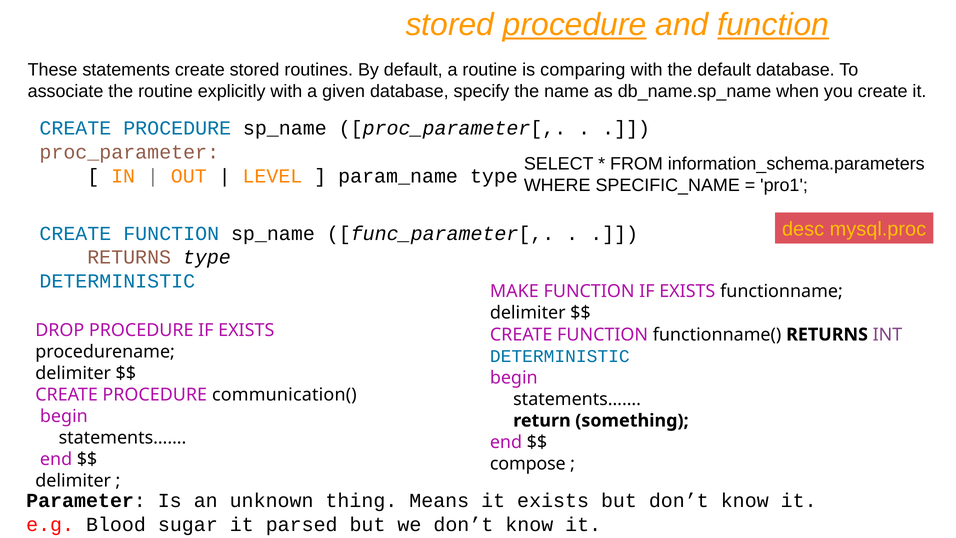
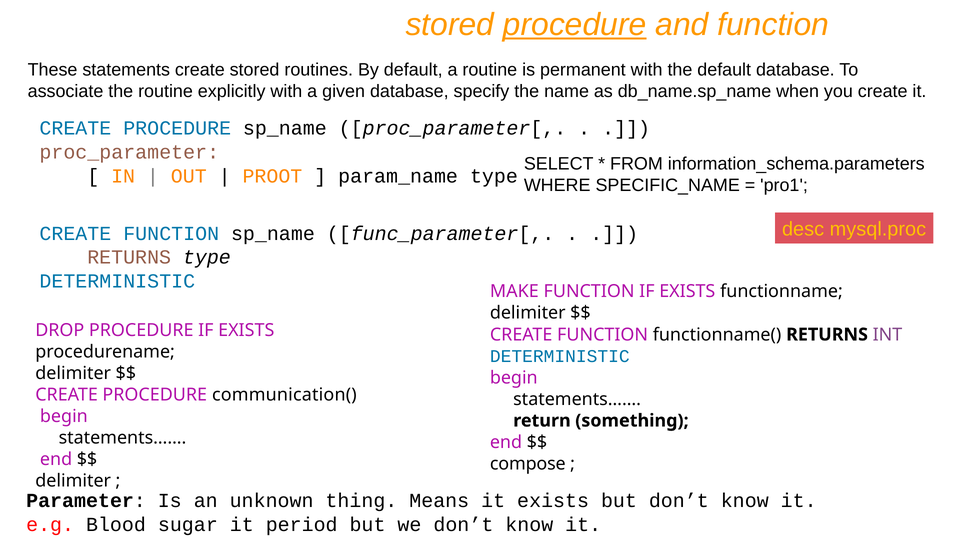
function underline: present -> none (773, 25)
comparing: comparing -> permanent (583, 70)
LEVEL: LEVEL -> PROOT (272, 176)
parsed: parsed -> period (302, 524)
